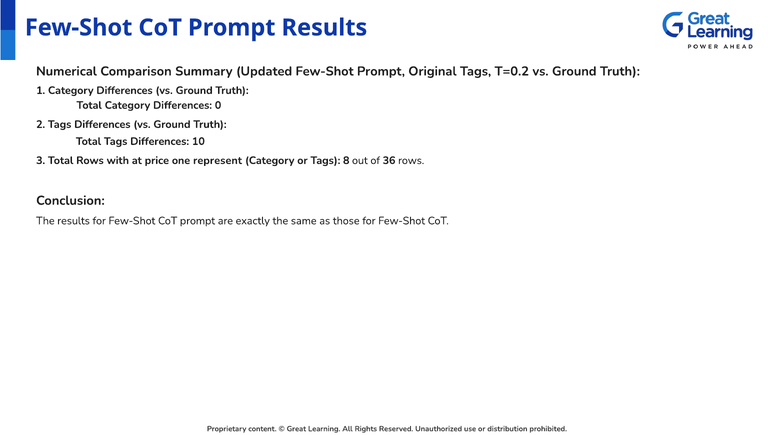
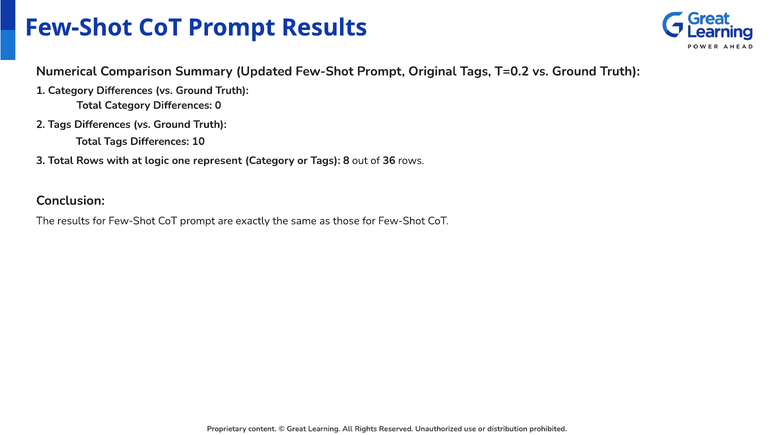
price: price -> logic (157, 160)
